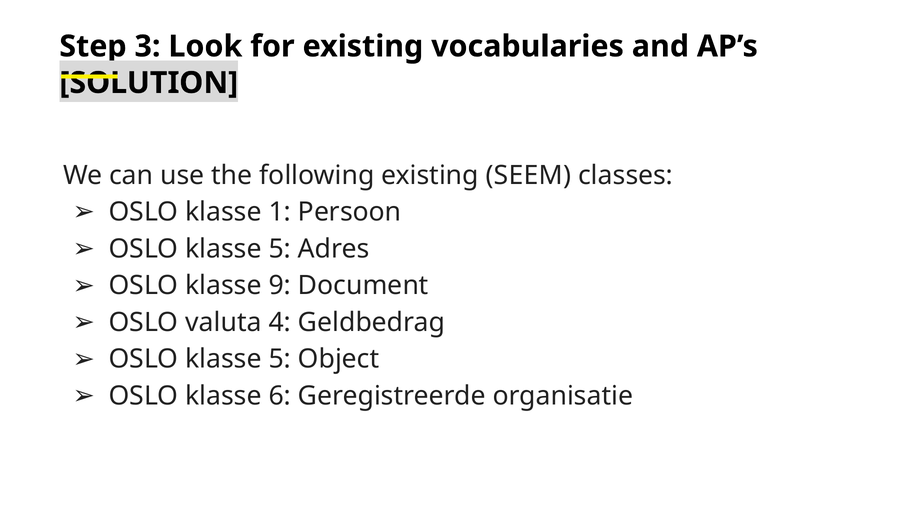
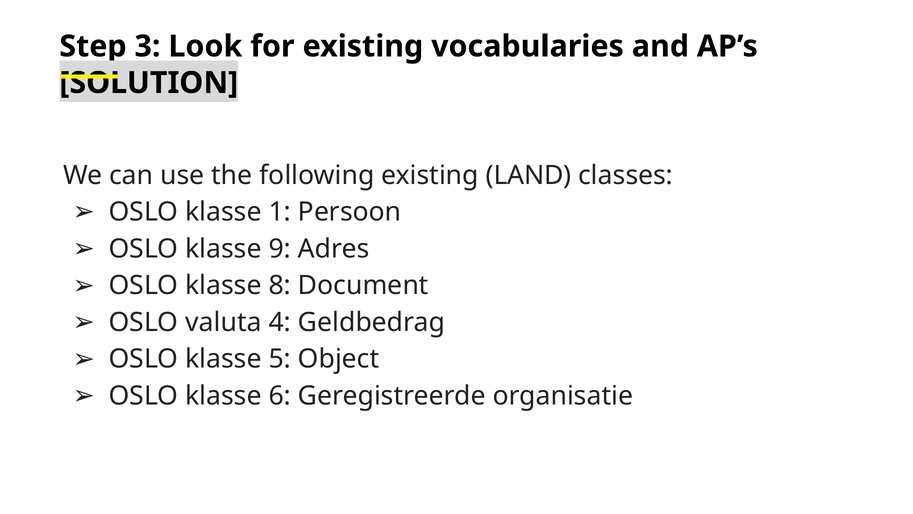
SEEM: SEEM -> LAND (529, 175)
5: 5 -> 9 (280, 249)
9: 9 -> 8 (280, 285)
